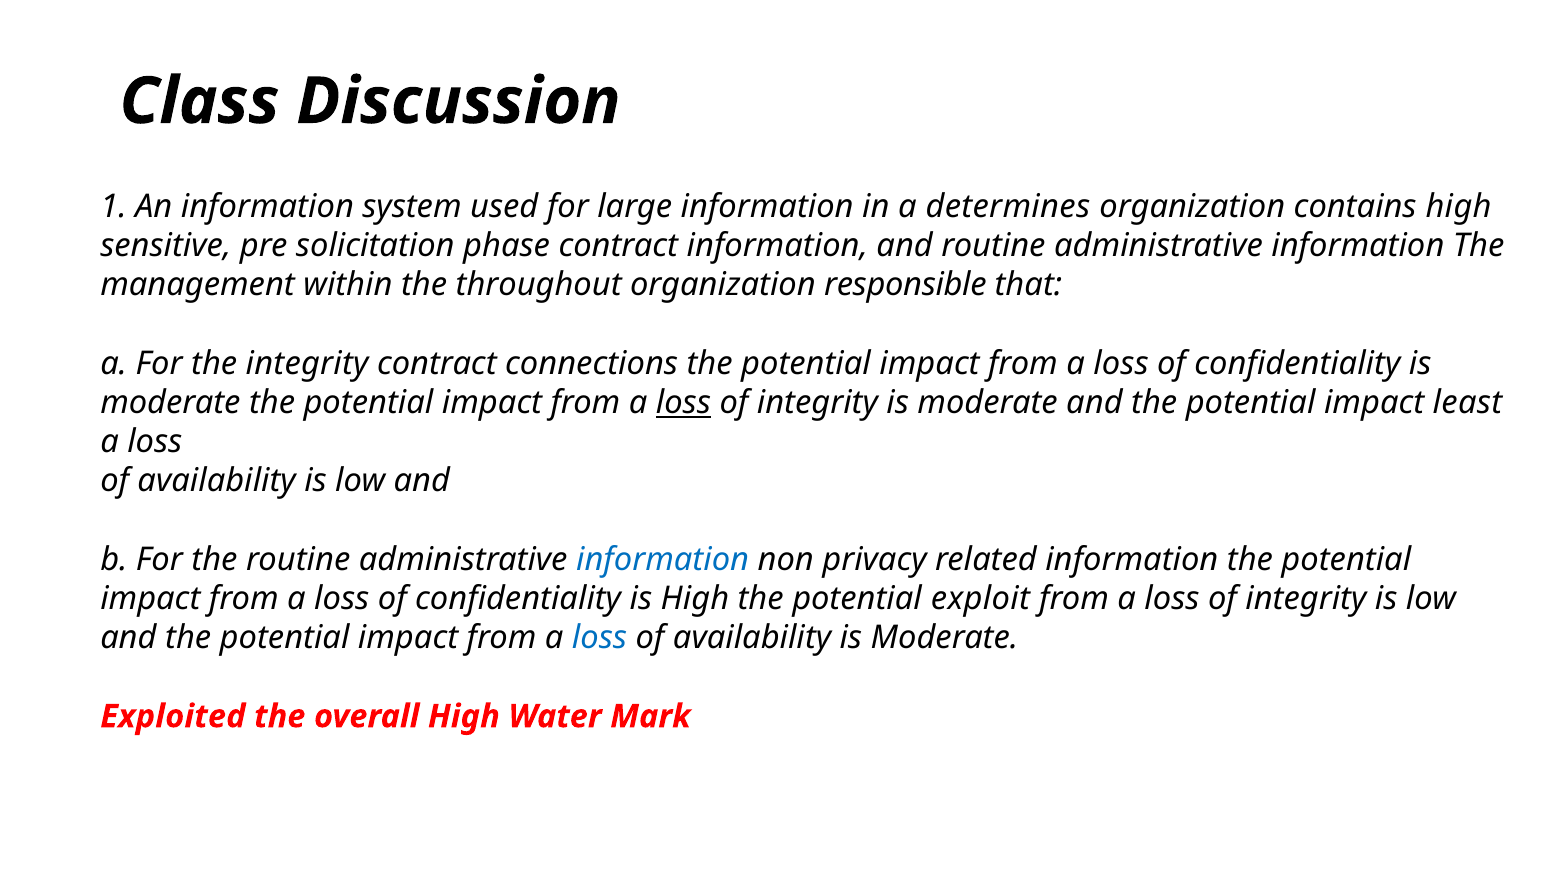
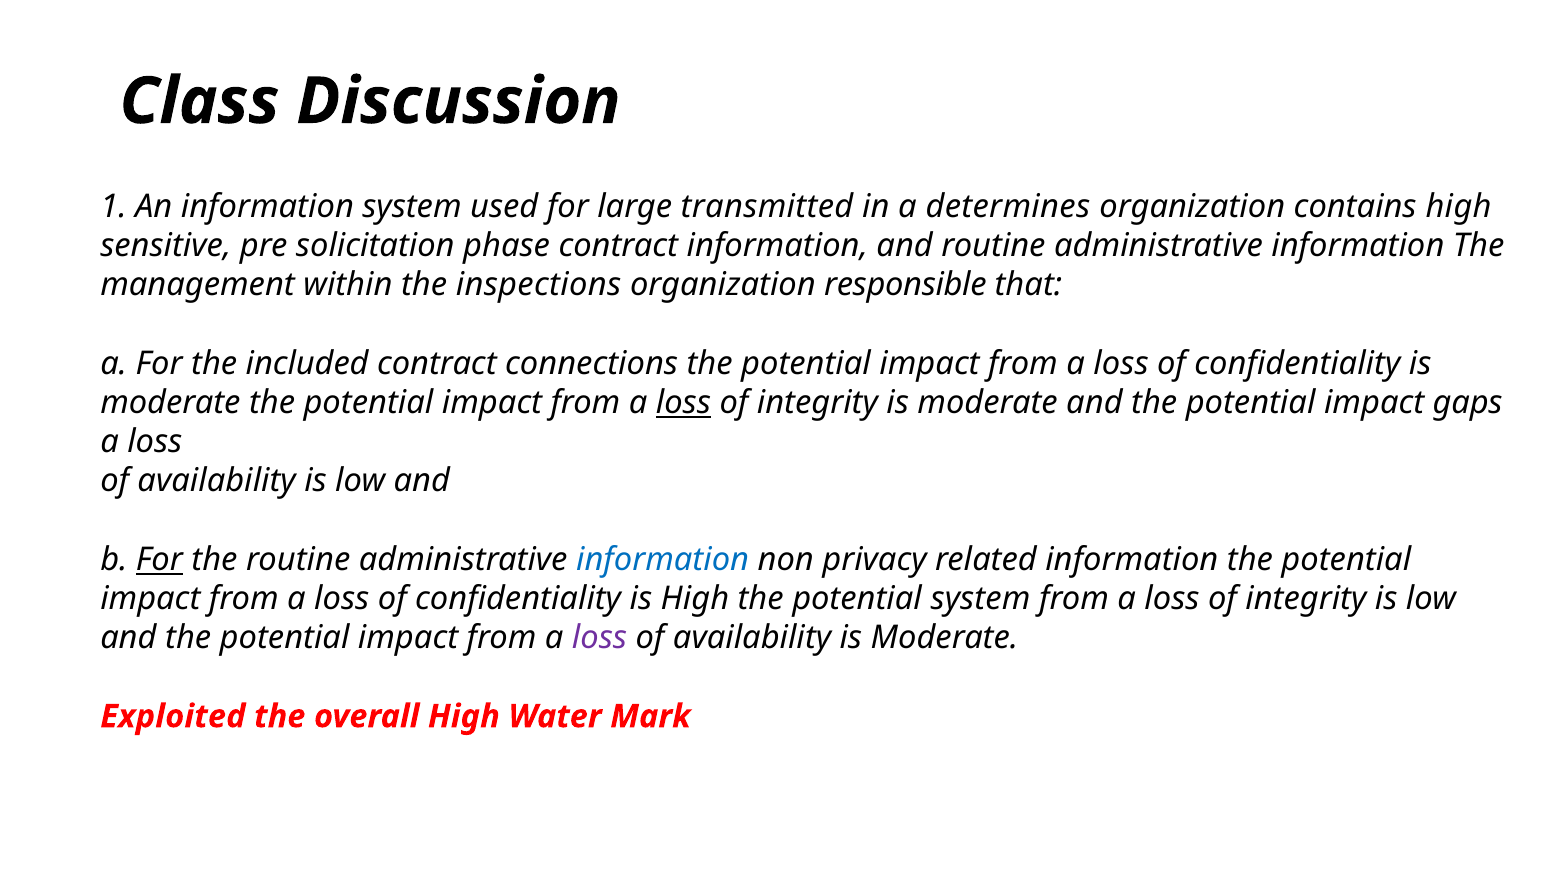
large information: information -> transmitted (767, 207)
throughout: throughout -> inspections (538, 285)
the integrity: integrity -> included (307, 363)
least: least -> gaps (1468, 402)
For underline: none -> present (159, 559)
potential exploit: exploit -> system (981, 598)
loss colour: blue -> purple (599, 638)
